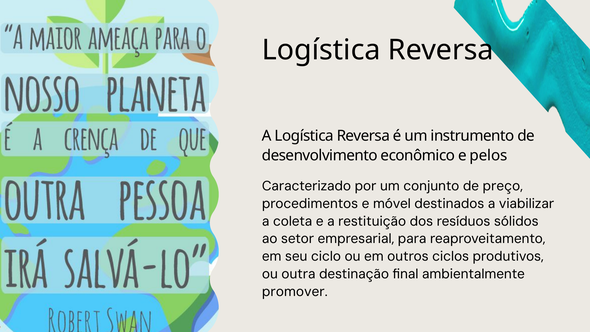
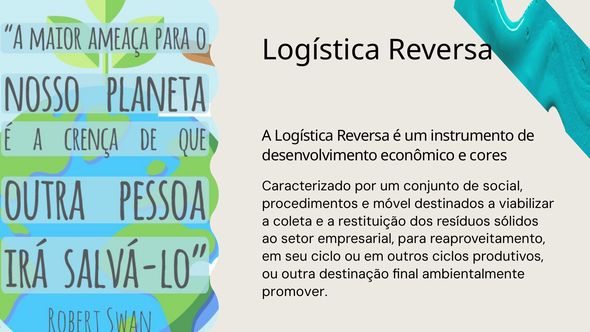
pelos: pelos -> cores (489, 155)
preço: preço -> social (503, 186)
